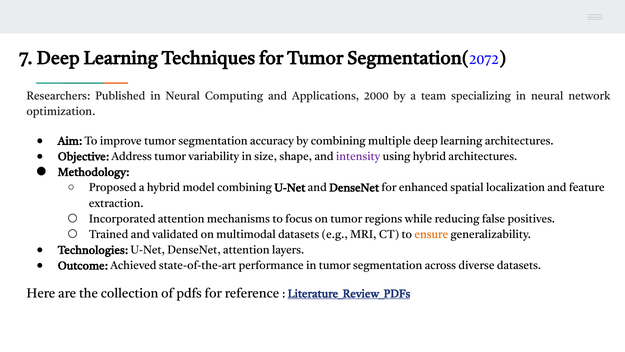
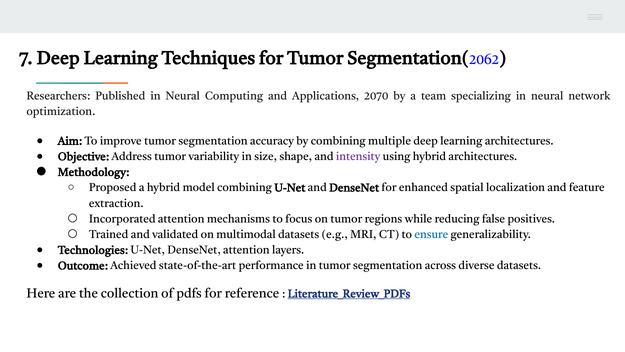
2072: 2072 -> 2062 (484, 59)
2000: 2000 -> 2070 (376, 96)
ensure colour: orange -> blue (431, 234)
